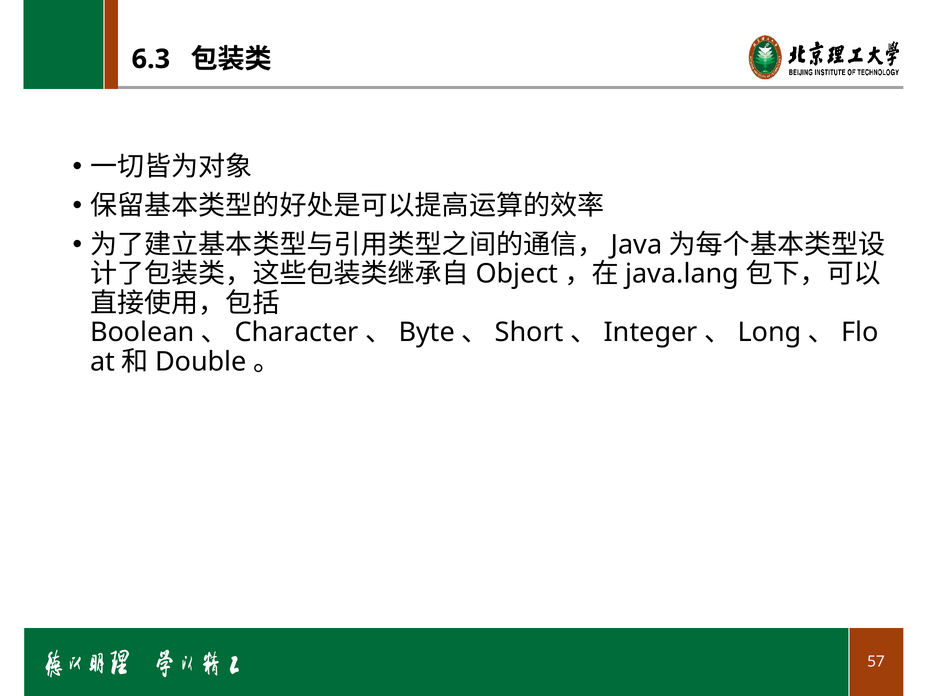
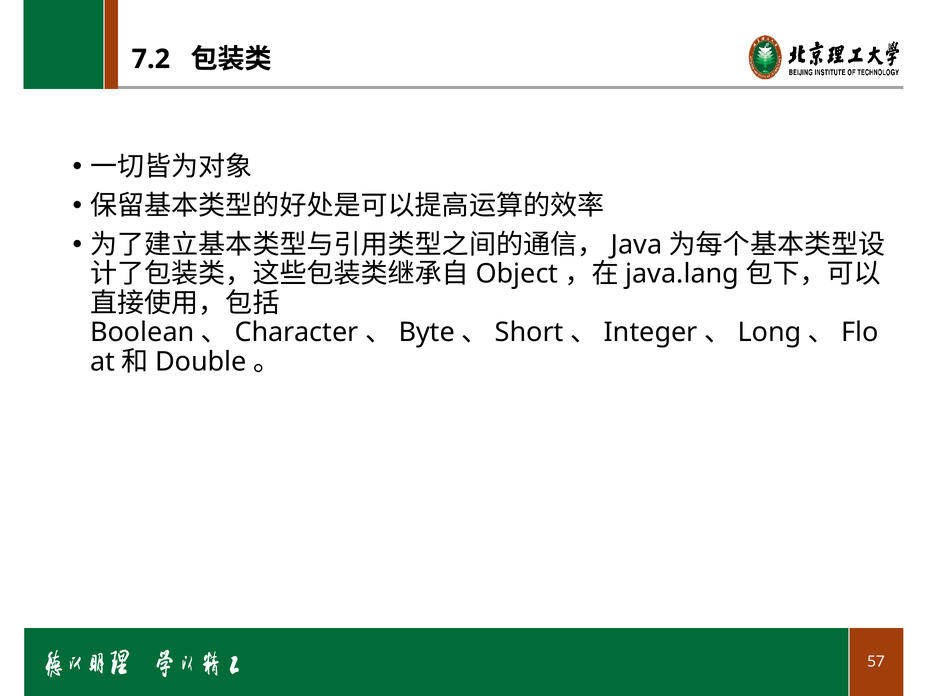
6.3: 6.3 -> 7.2 (151, 59)
